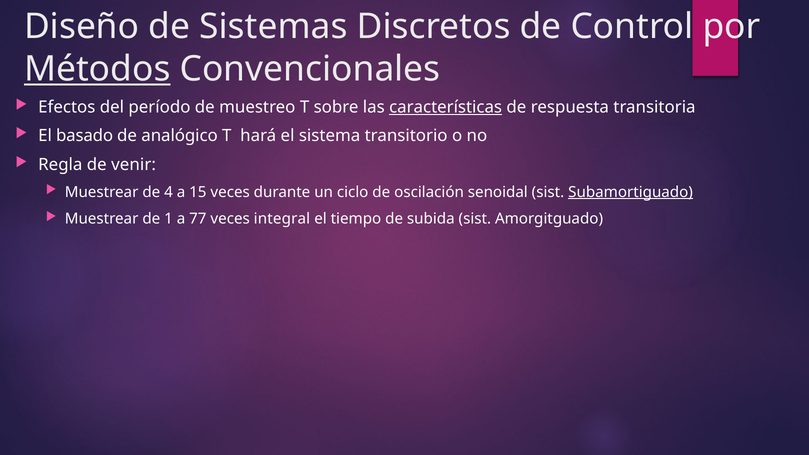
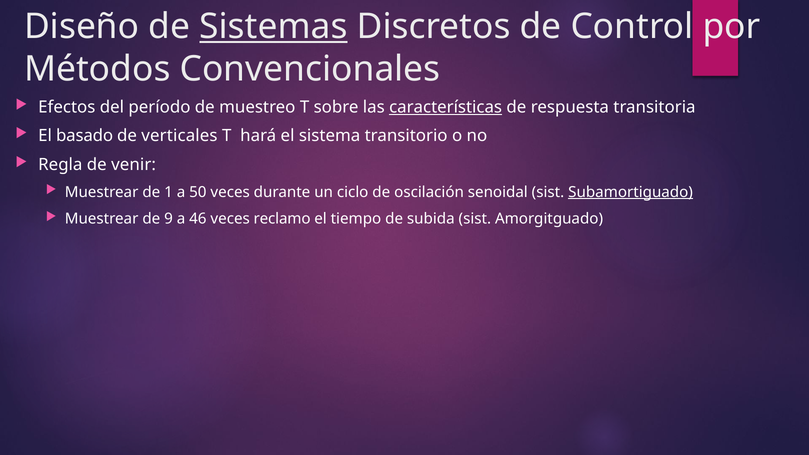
Sistemas underline: none -> present (273, 27)
Métodos underline: present -> none (97, 69)
analógico: analógico -> verticales (179, 136)
4: 4 -> 1 (168, 192)
15: 15 -> 50 (198, 192)
1: 1 -> 9 (168, 219)
77: 77 -> 46 (198, 219)
integral: integral -> reclamo (282, 219)
